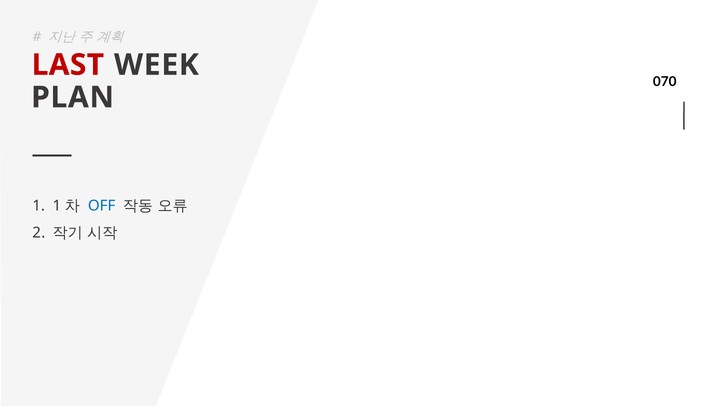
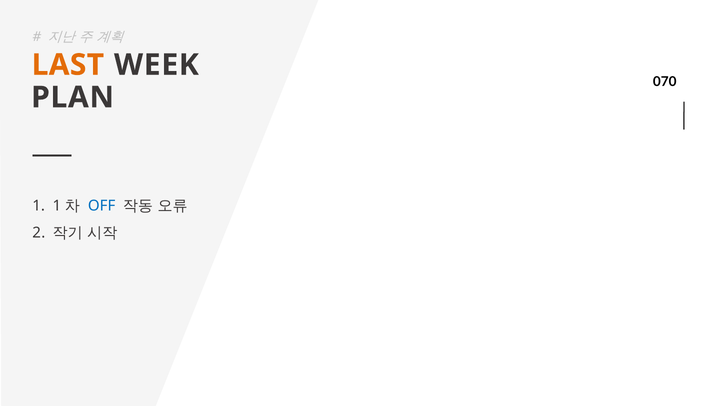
LAST colour: red -> orange (68, 65)
